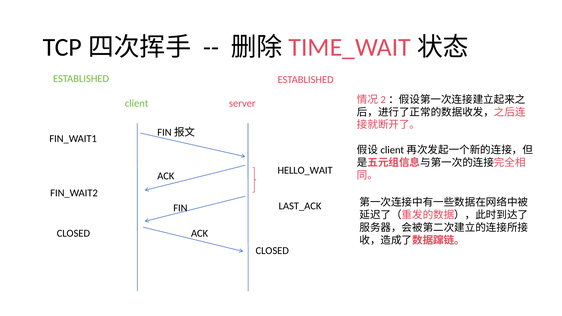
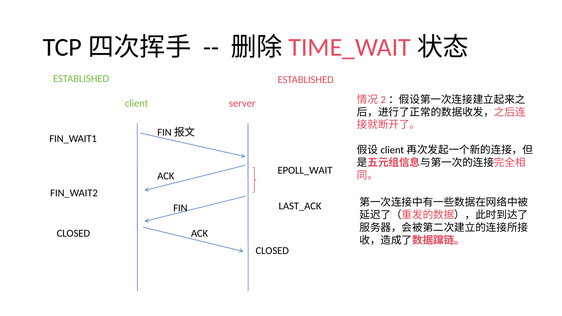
HELLO_WAIT: HELLO_WAIT -> EPOLL_WAIT (305, 170)
